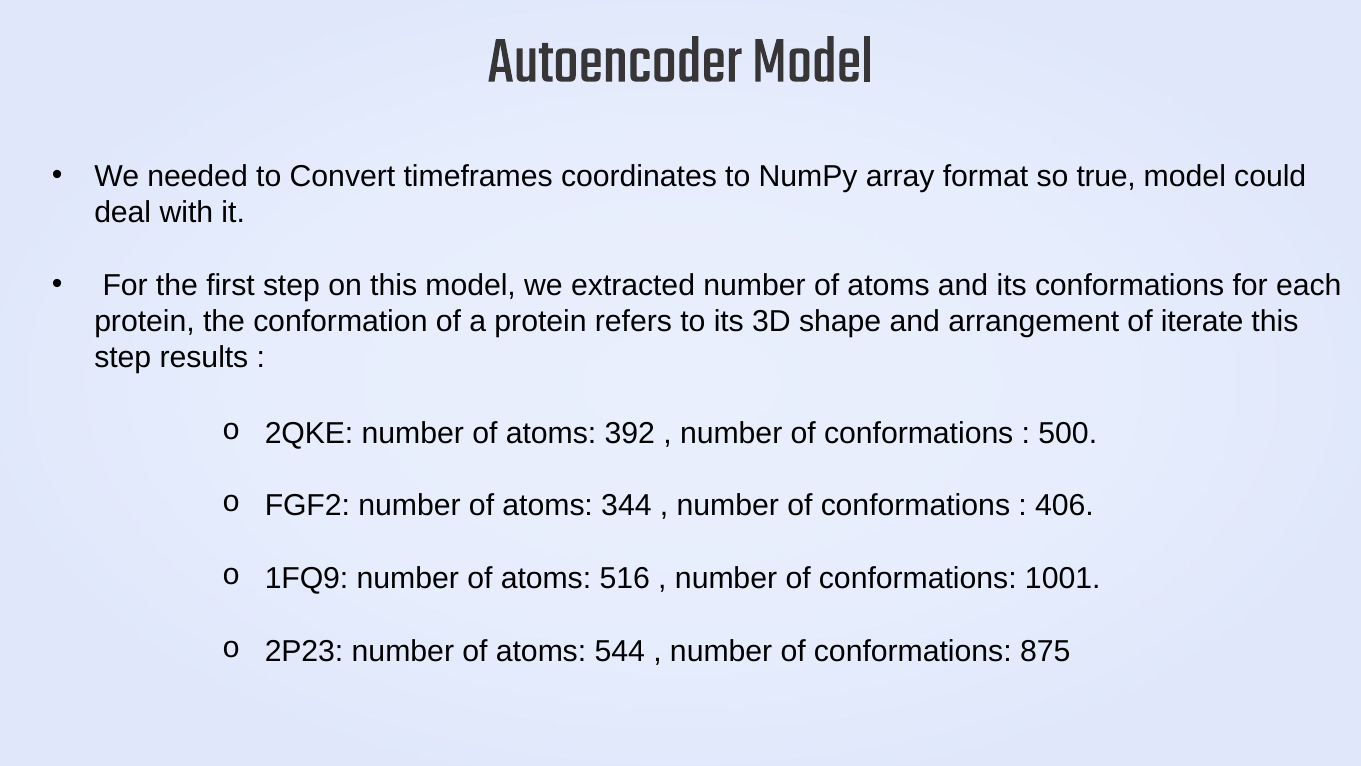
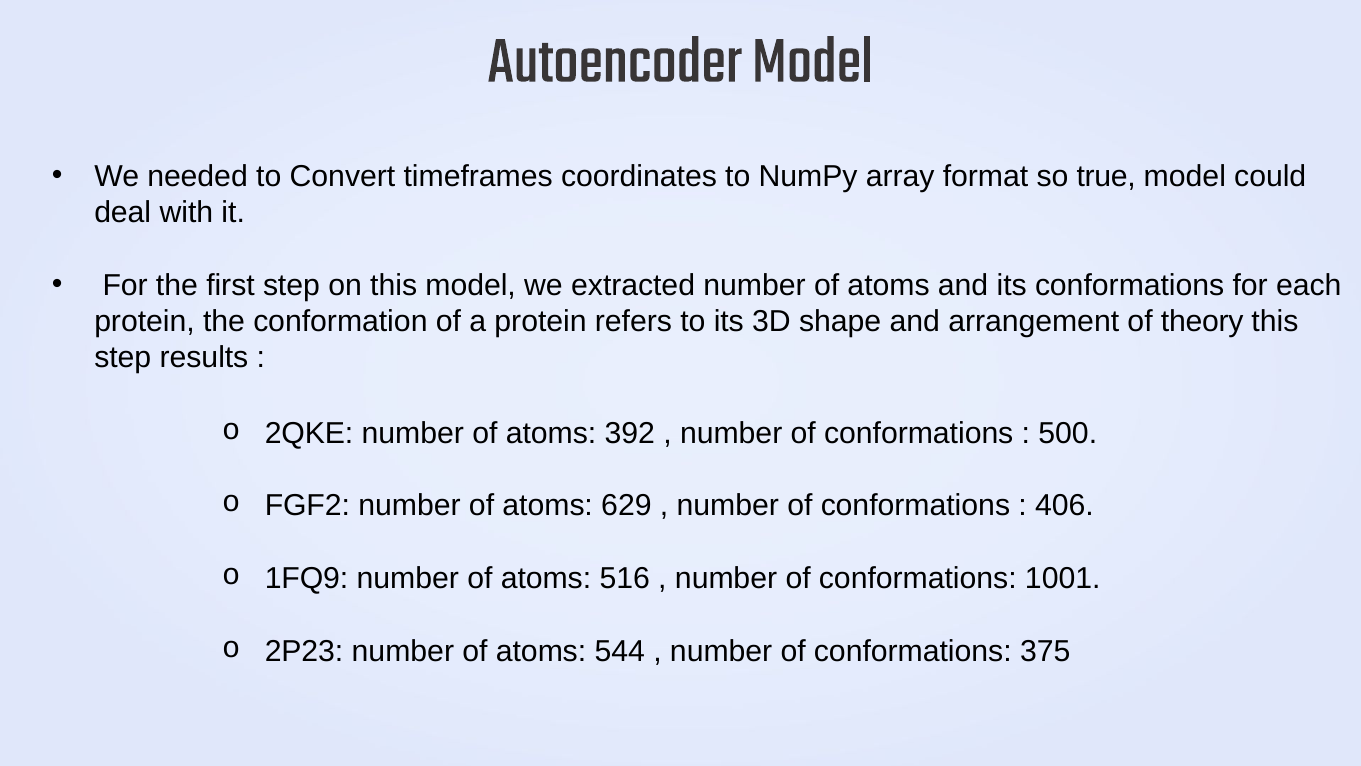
iterate: iterate -> theory (1202, 321)
344: 344 -> 629 (626, 506)
875: 875 -> 375 (1045, 651)
